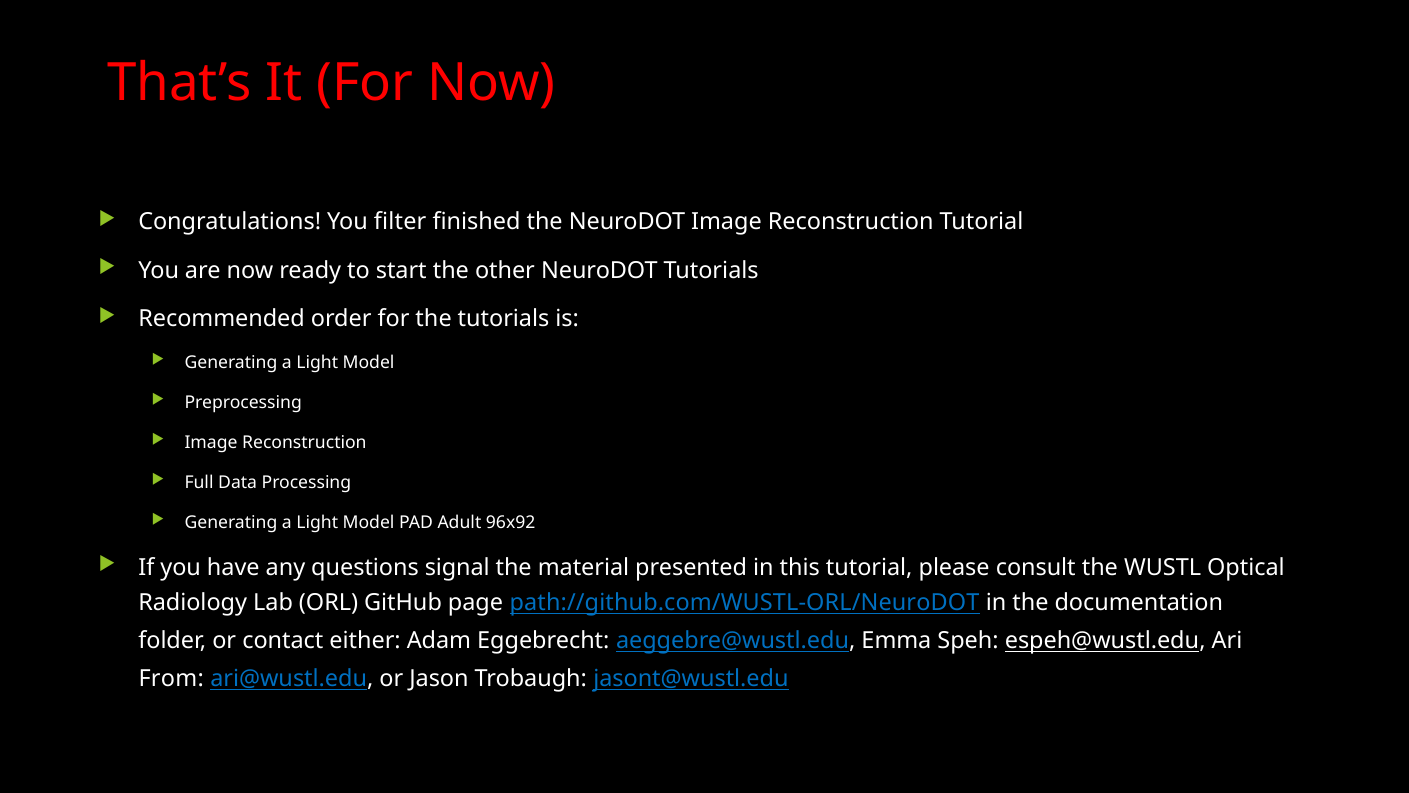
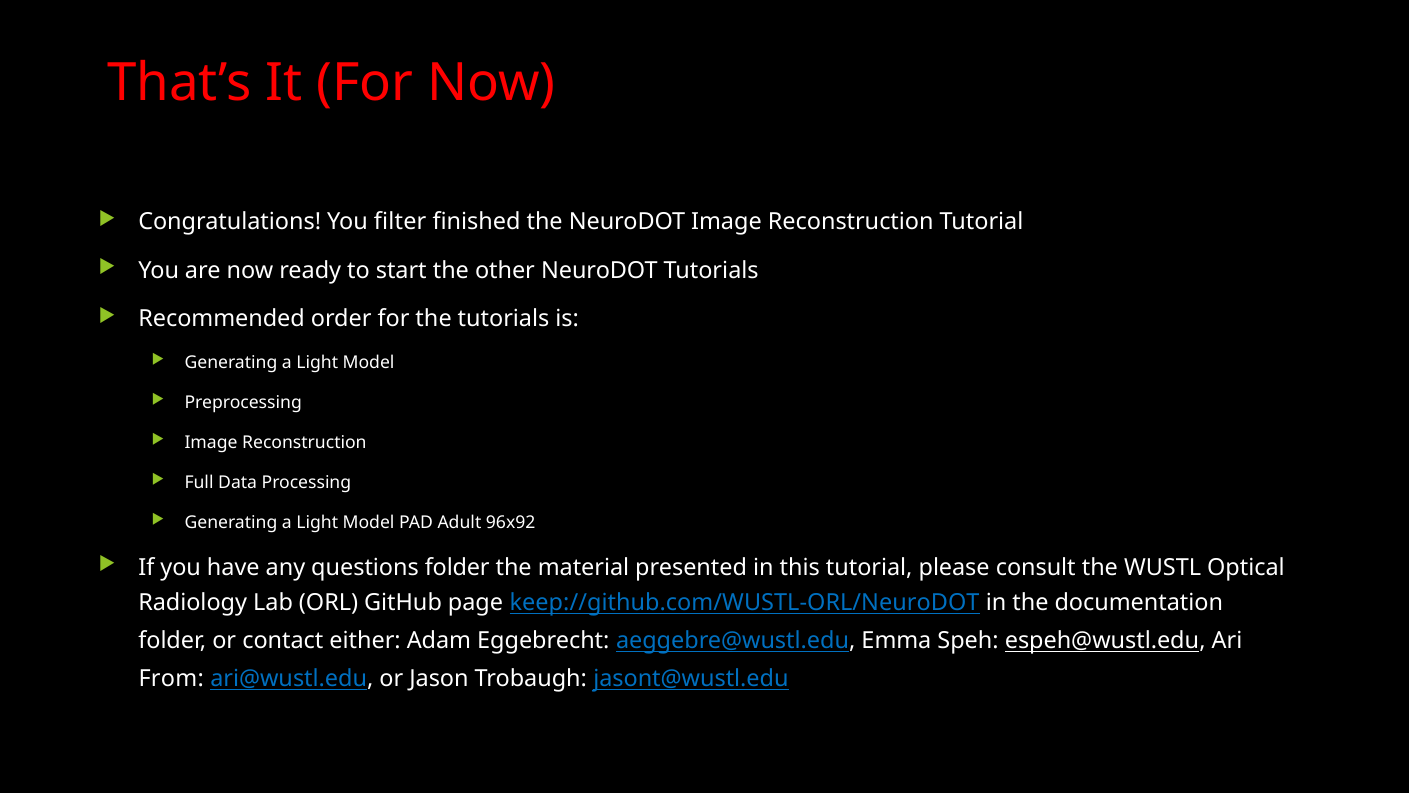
questions signal: signal -> folder (457, 568)
path://github.com/WUSTL-ORL/NeuroDOT: path://github.com/WUSTL-ORL/NeuroDOT -> keep://github.com/WUSTL-ORL/NeuroDOT (745, 602)
